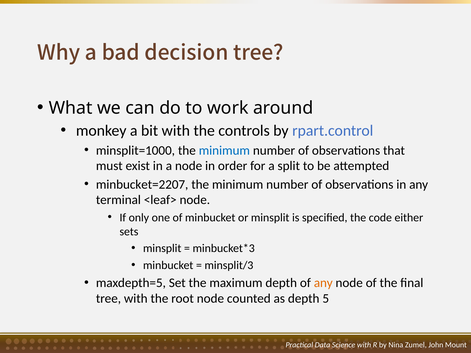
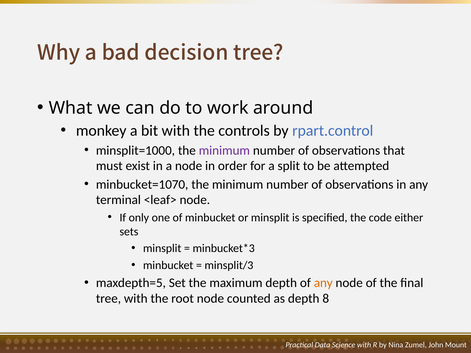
minimum colour: blue -> purple (224, 150)
minbucket=2207: minbucket=2207 -> minbucket=1070 (142, 184)
5: 5 -> 8 (326, 299)
